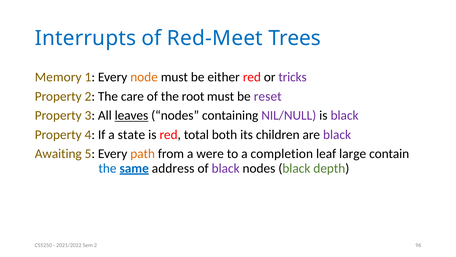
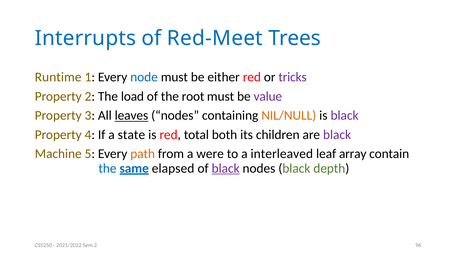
Memory: Memory -> Runtime (58, 77)
node colour: orange -> blue (144, 77)
care: care -> load (132, 96)
reset: reset -> value (268, 96)
NIL/NULL colour: purple -> orange (289, 115)
Awaiting: Awaiting -> Machine (58, 154)
completion: completion -> interleaved (282, 154)
large: large -> array (353, 154)
address: address -> elapsed (173, 168)
black underline: none -> present (226, 168)
